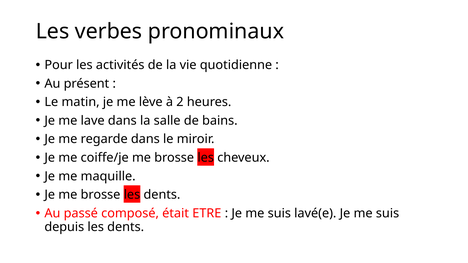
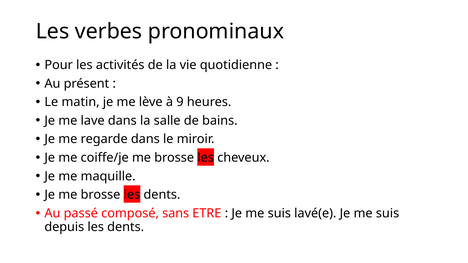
2: 2 -> 9 (180, 102)
était: était -> sans (176, 214)
